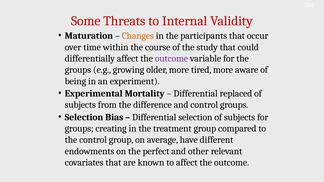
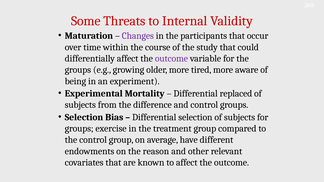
Changes colour: orange -> purple (138, 36)
creating: creating -> exercise (111, 129)
perfect: perfect -> reason (156, 151)
